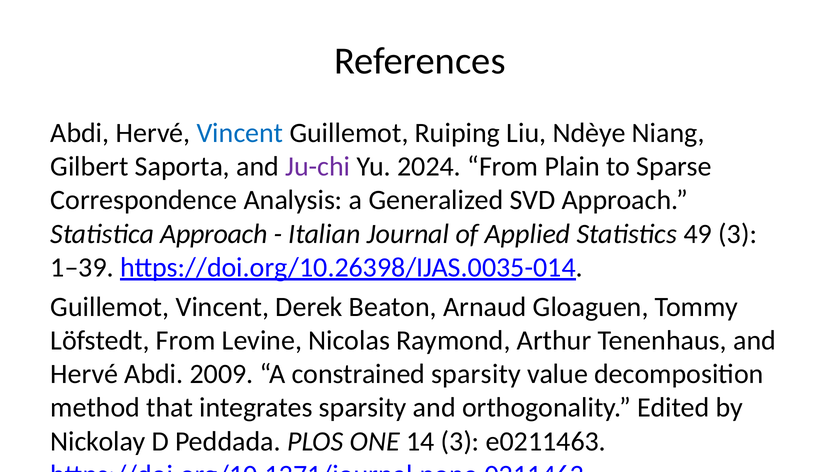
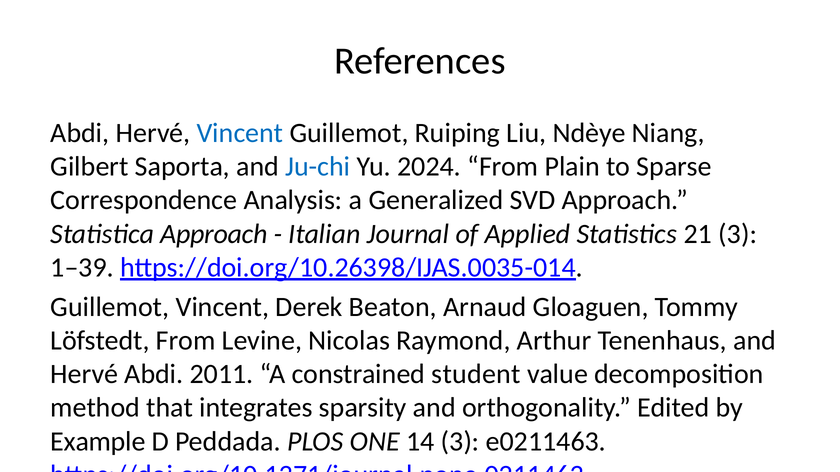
Ju-chi colour: purple -> blue (318, 167)
49: 49 -> 21 (698, 234)
Abdi 2009: 2009 -> 2011 (222, 375)
constrained sparsity: sparsity -> student (476, 375)
Nickolay: Nickolay -> Example (98, 442)
